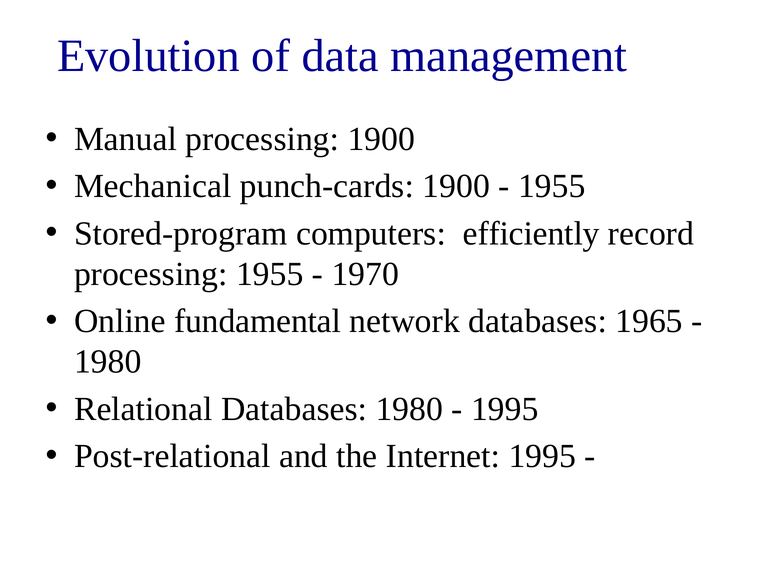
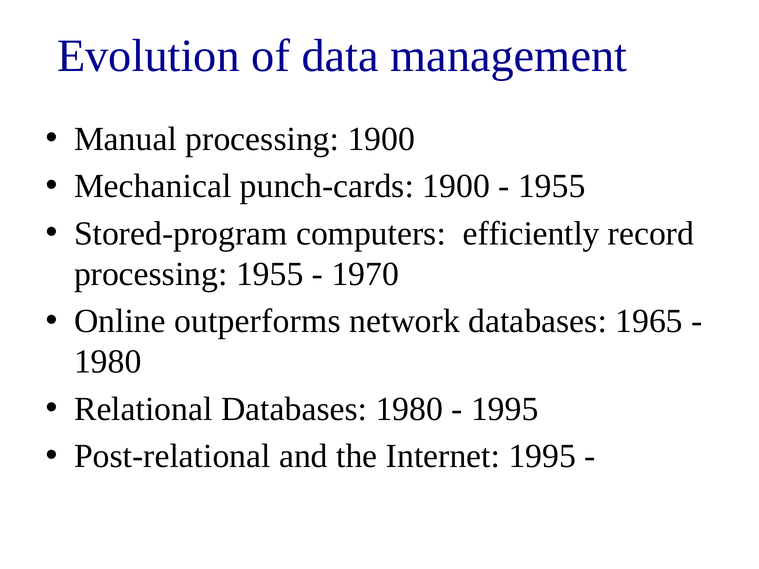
fundamental: fundamental -> outperforms (257, 321)
